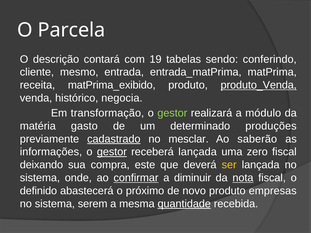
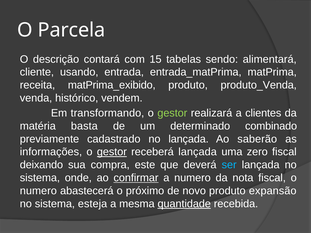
19: 19 -> 15 (156, 59)
conferindo: conferindo -> alimentará (270, 59)
mesmo: mesmo -> usando (79, 72)
produto_Venda underline: present -> none (259, 85)
negocia: negocia -> vendem (122, 98)
transformação: transformação -> transformando (107, 113)
módulo: módulo -> clientes (263, 113)
gasto: gasto -> basta (84, 126)
produções: produções -> combinado (271, 126)
cadastrado underline: present -> none (114, 139)
no mesclar: mesclar -> lançada (189, 139)
ser colour: yellow -> light blue (229, 165)
a diminuir: diminuir -> numero (192, 178)
nota underline: present -> none (243, 178)
definido: definido -> numero (38, 191)
empresas: empresas -> expansão (273, 191)
serem: serem -> esteja (93, 204)
